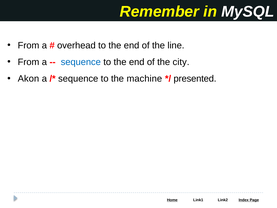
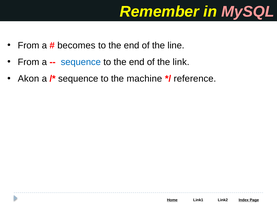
MySQL colour: white -> pink (248, 12)
overhead: overhead -> becomes (76, 45)
city: city -> link (181, 62)
presented: presented -> reference (195, 79)
